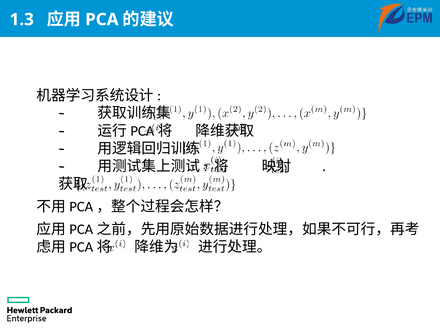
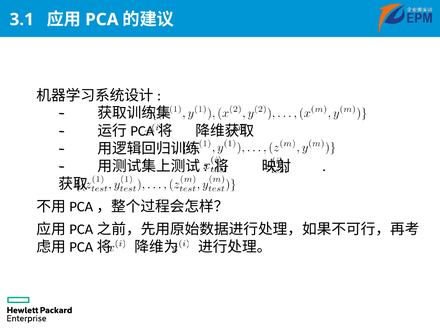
1.3: 1.3 -> 3.1 (22, 20)
